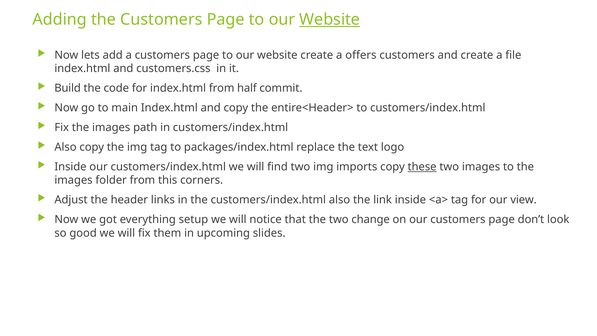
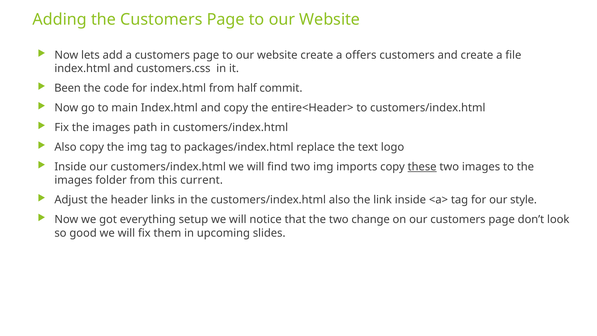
Website underline: present -> none (330, 20)
Build: Build -> Been (68, 88)
corners: corners -> current (202, 180)
view: view -> style (524, 200)
